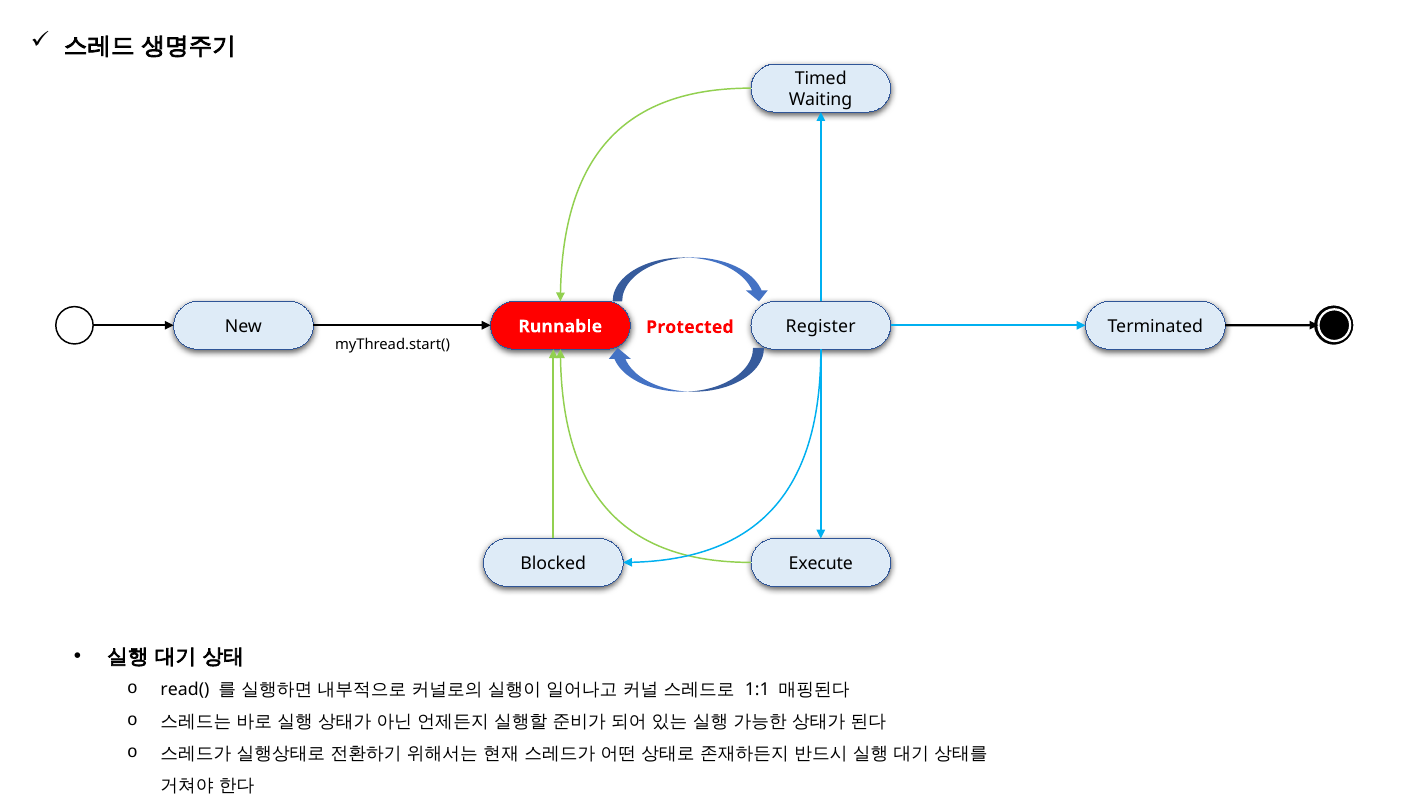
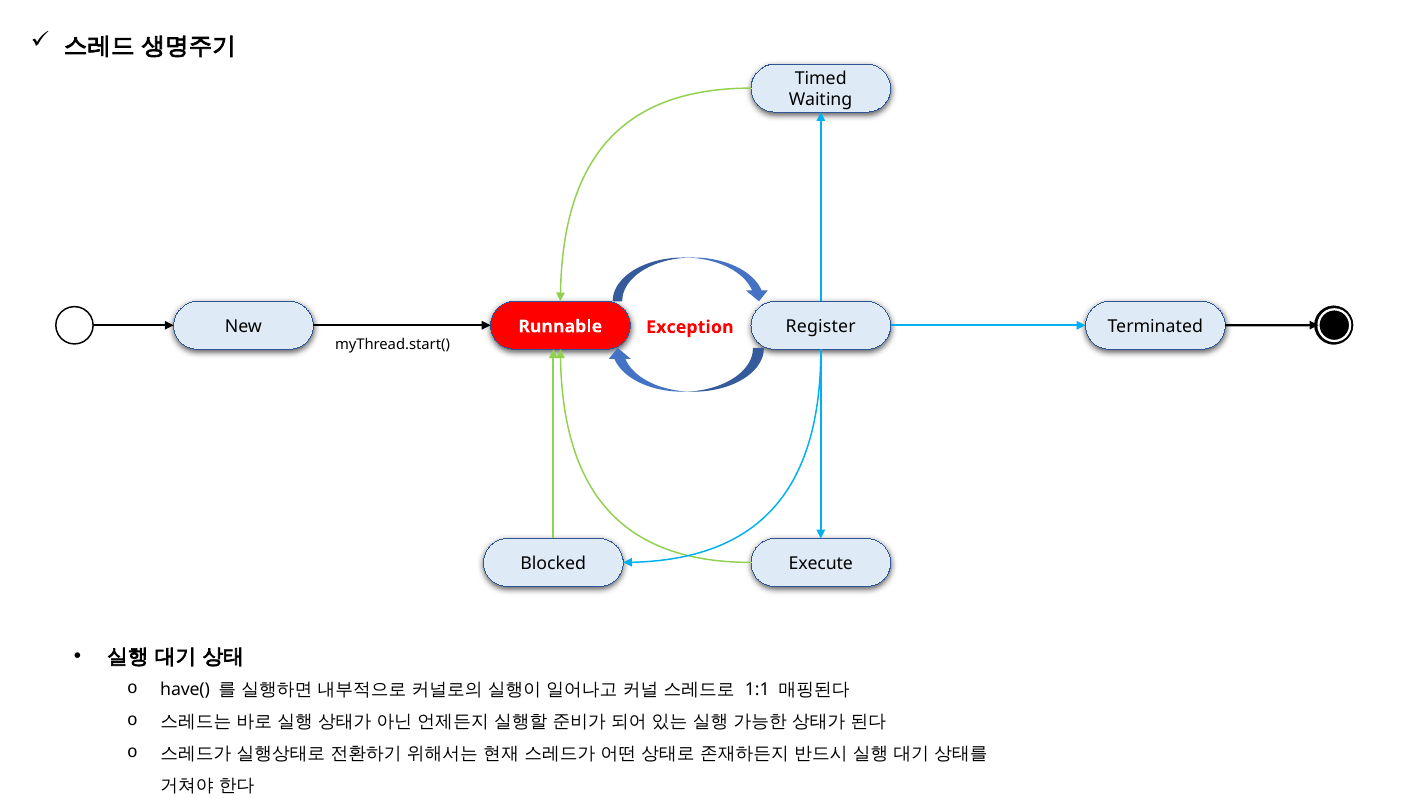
Protected: Protected -> Exception (690, 327)
read(: read( -> have( (185, 690)
